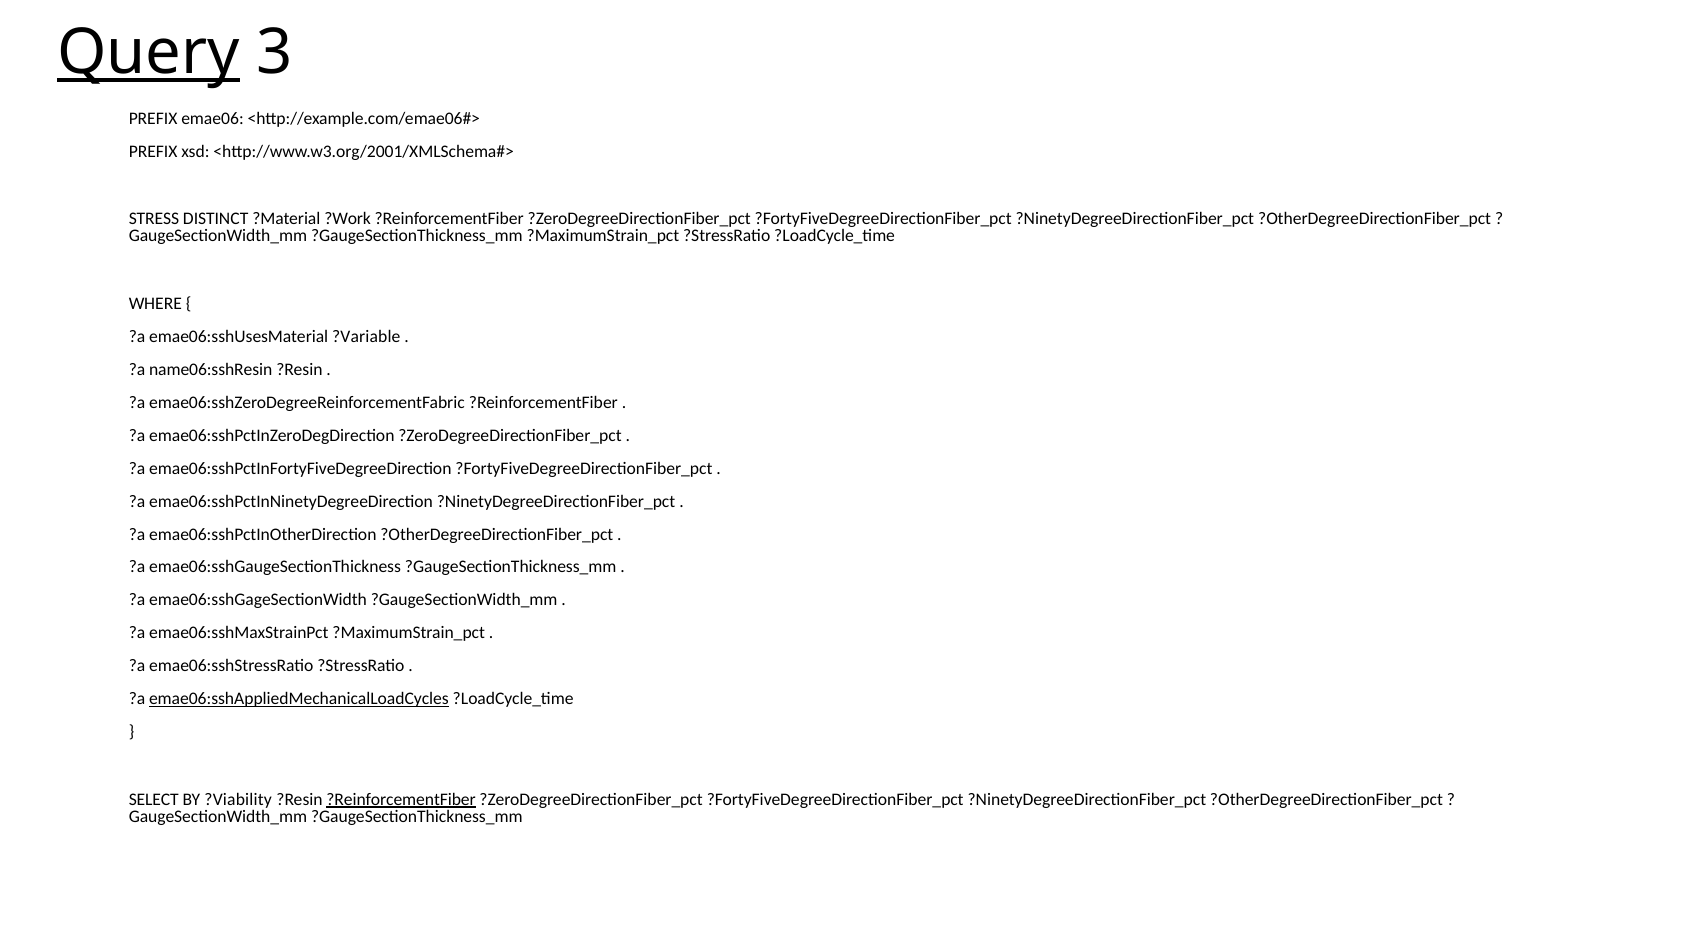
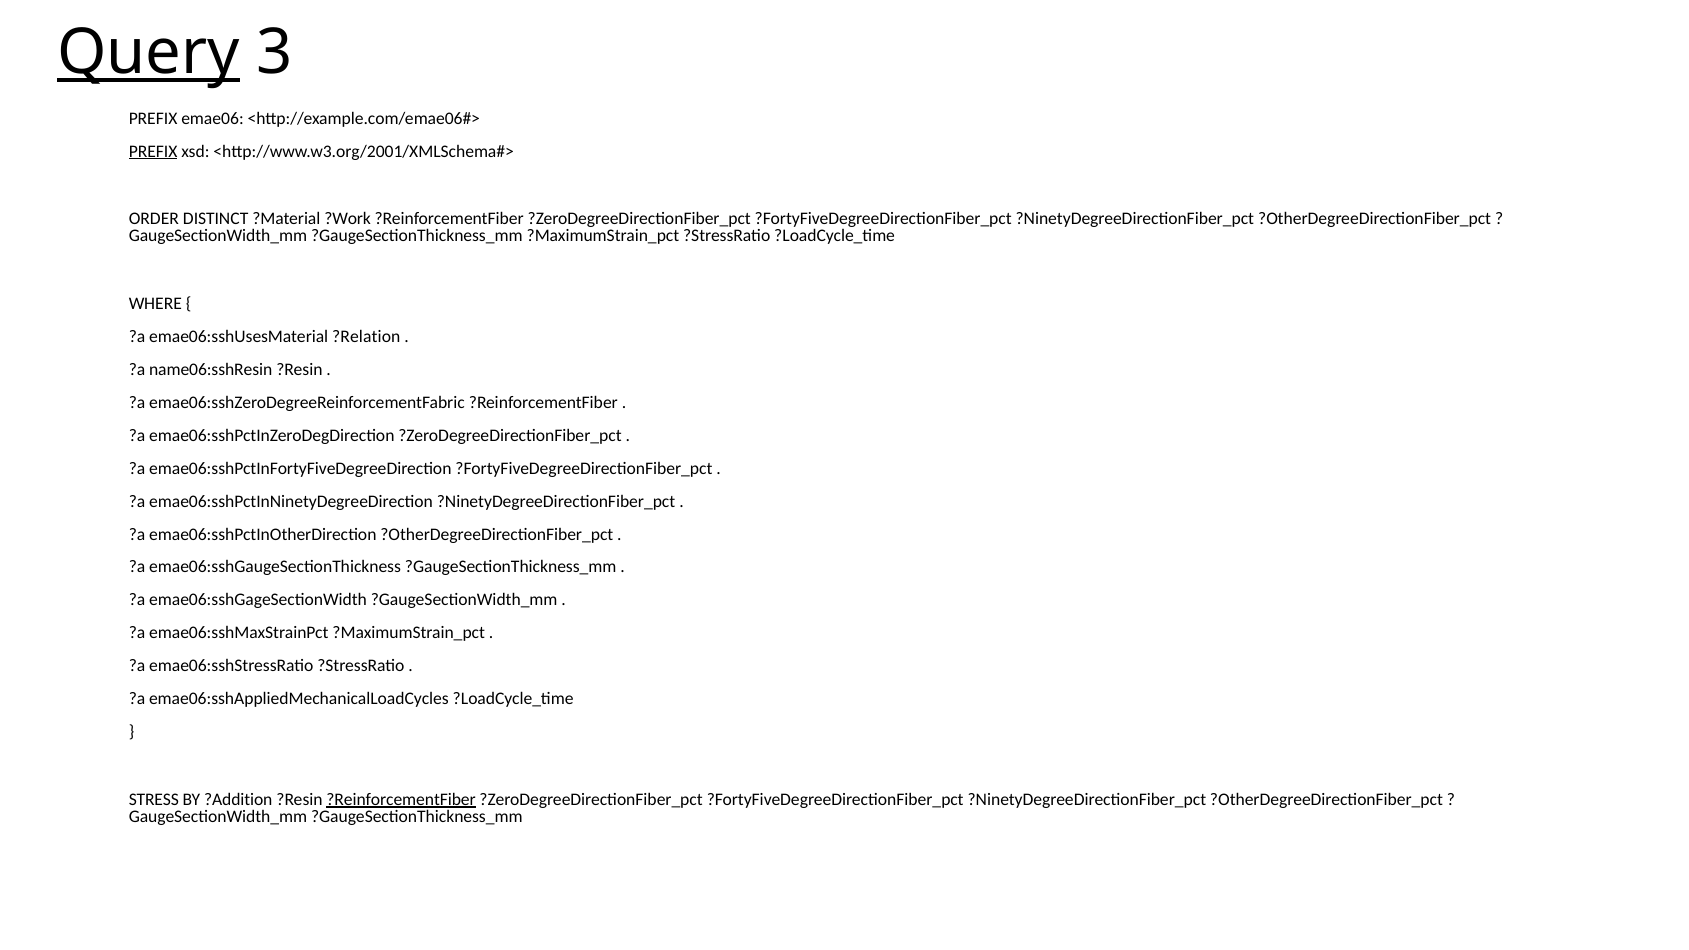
PREFIX underline: none -> present (153, 151)
STRESS: STRESS -> ORDER (154, 219)
?Variable: ?Variable -> ?Relation (366, 337)
emae06:sshAppliedMechanicalLoadCycles underline: present -> none (299, 699)
SELECT: SELECT -> STRESS (154, 799)
?Viability: ?Viability -> ?Addition (238, 799)
